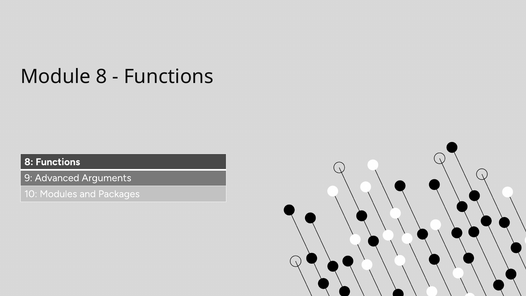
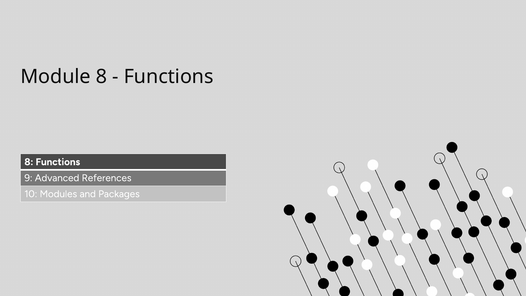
Arguments: Arguments -> References (107, 178)
